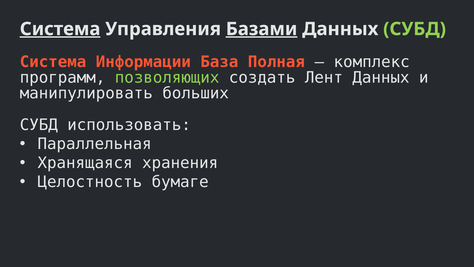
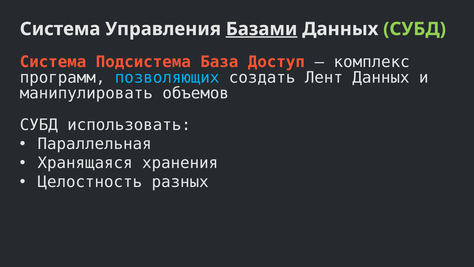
Система underline: present -> none (60, 29)
Информации: Информации -> Подсистема (143, 62)
Полная: Полная -> Доступ (276, 62)
позволяющих colour: light green -> light blue (167, 78)
больших: больших -> объемов (196, 93)
бумаге: бумаге -> разных (180, 182)
